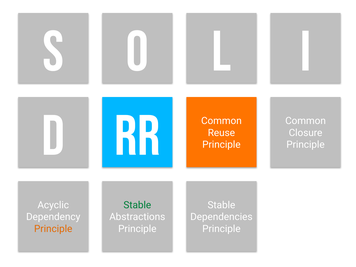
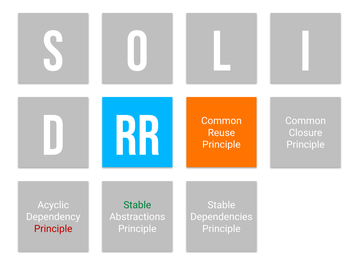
Principle colour: orange -> red (53, 229)
